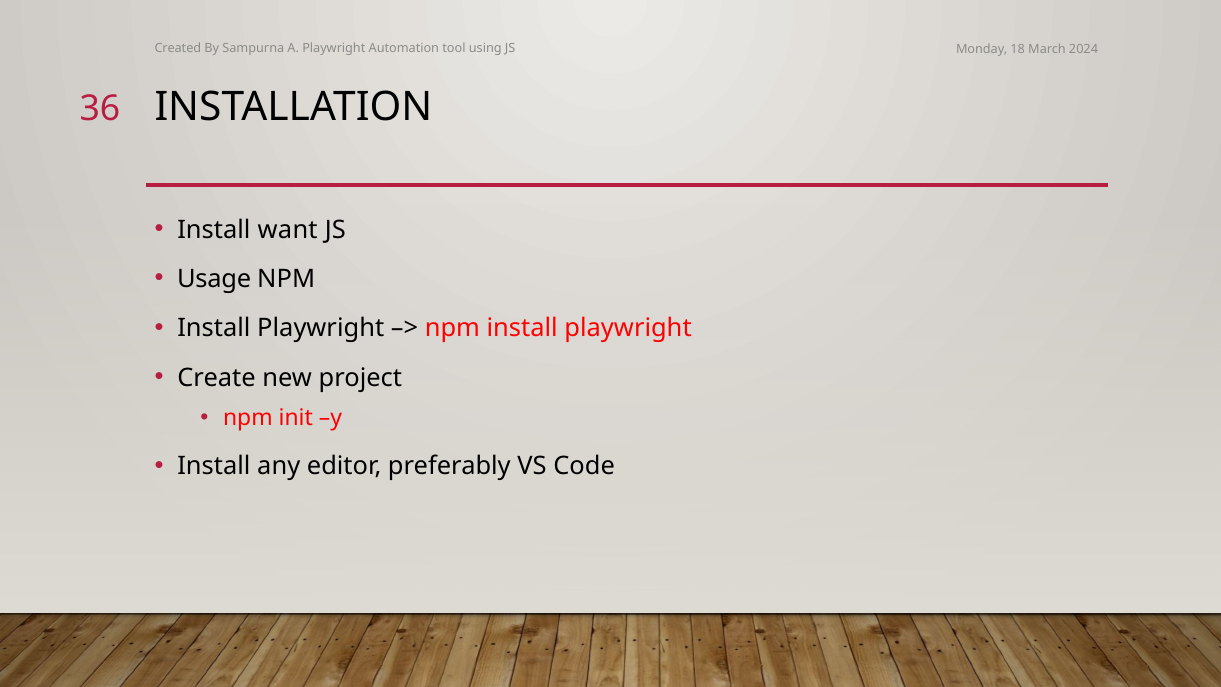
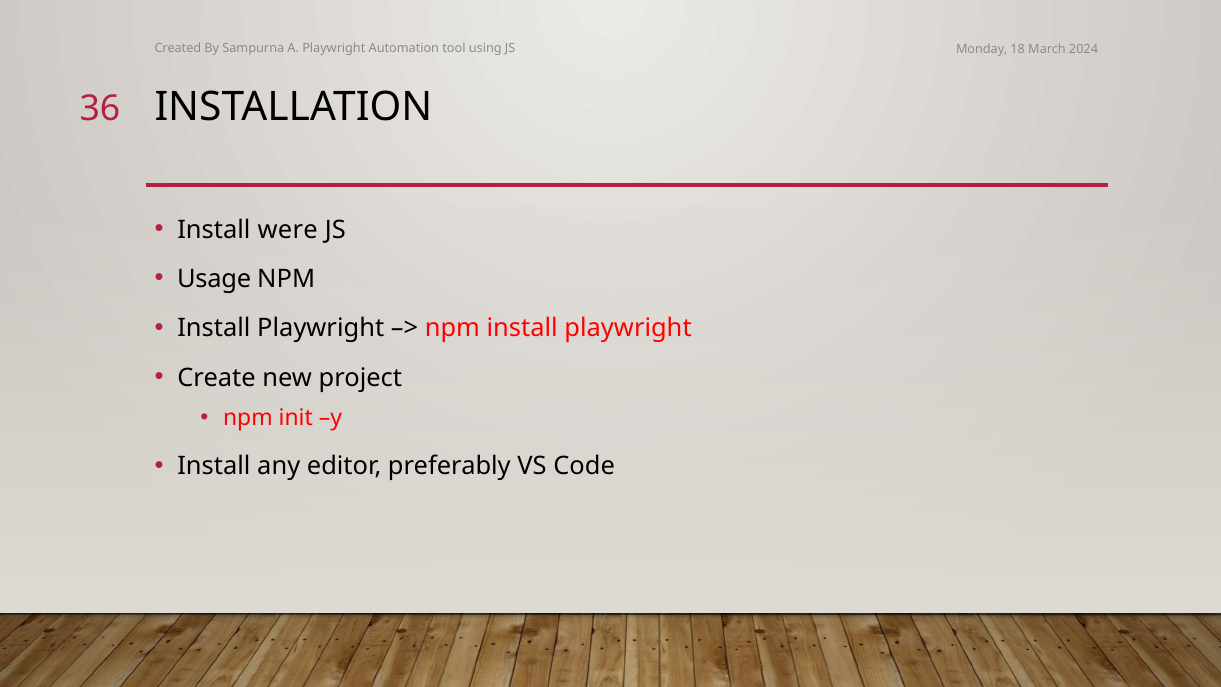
want: want -> were (288, 230)
